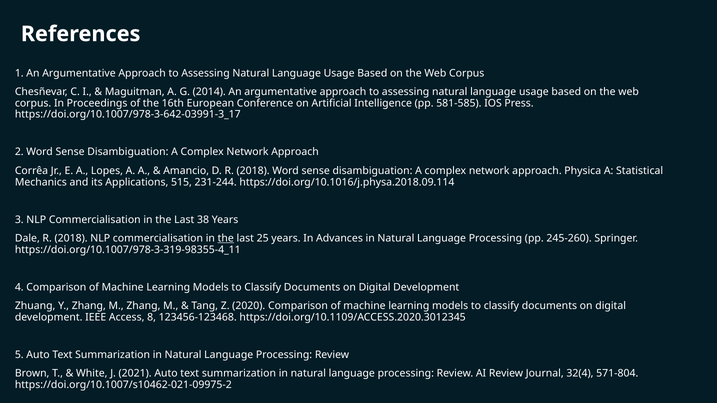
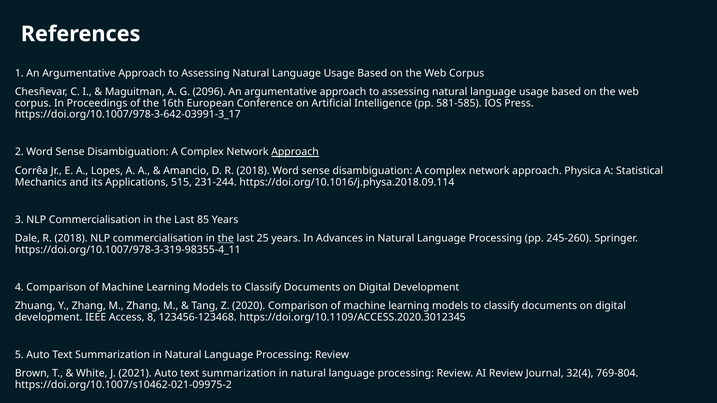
2014: 2014 -> 2096 (209, 92)
Approach underline: none -> present (295, 152)
38: 38 -> 85 (203, 220)
571-804: 571-804 -> 769-804 (617, 374)
